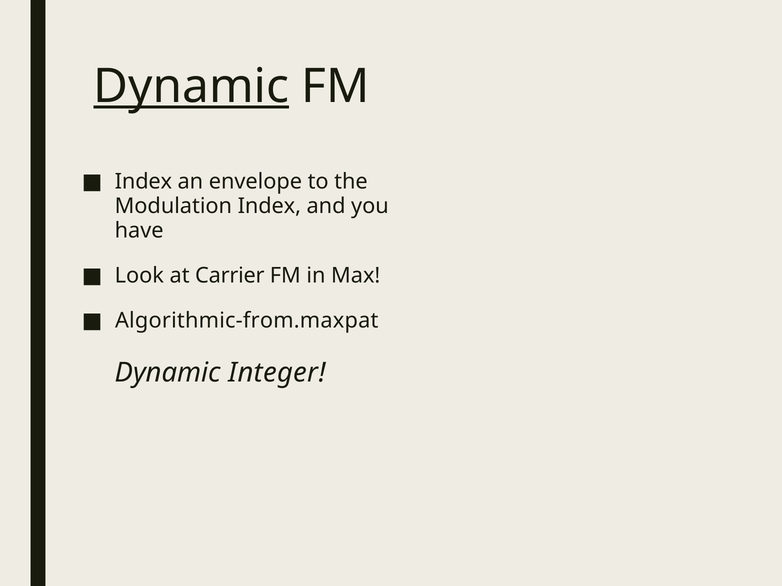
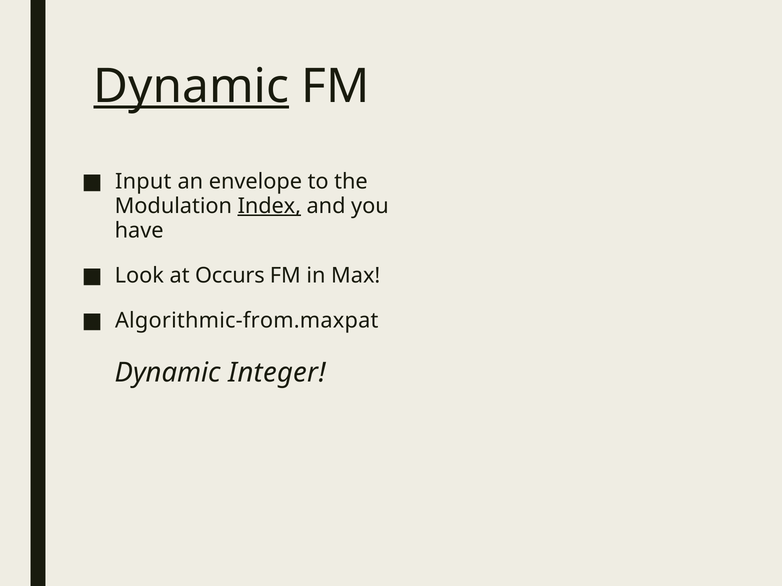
Index: Index -> Input (143, 182)
Index underline: none -> present (269, 206)
Carrier: Carrier -> Occurs (230, 276)
